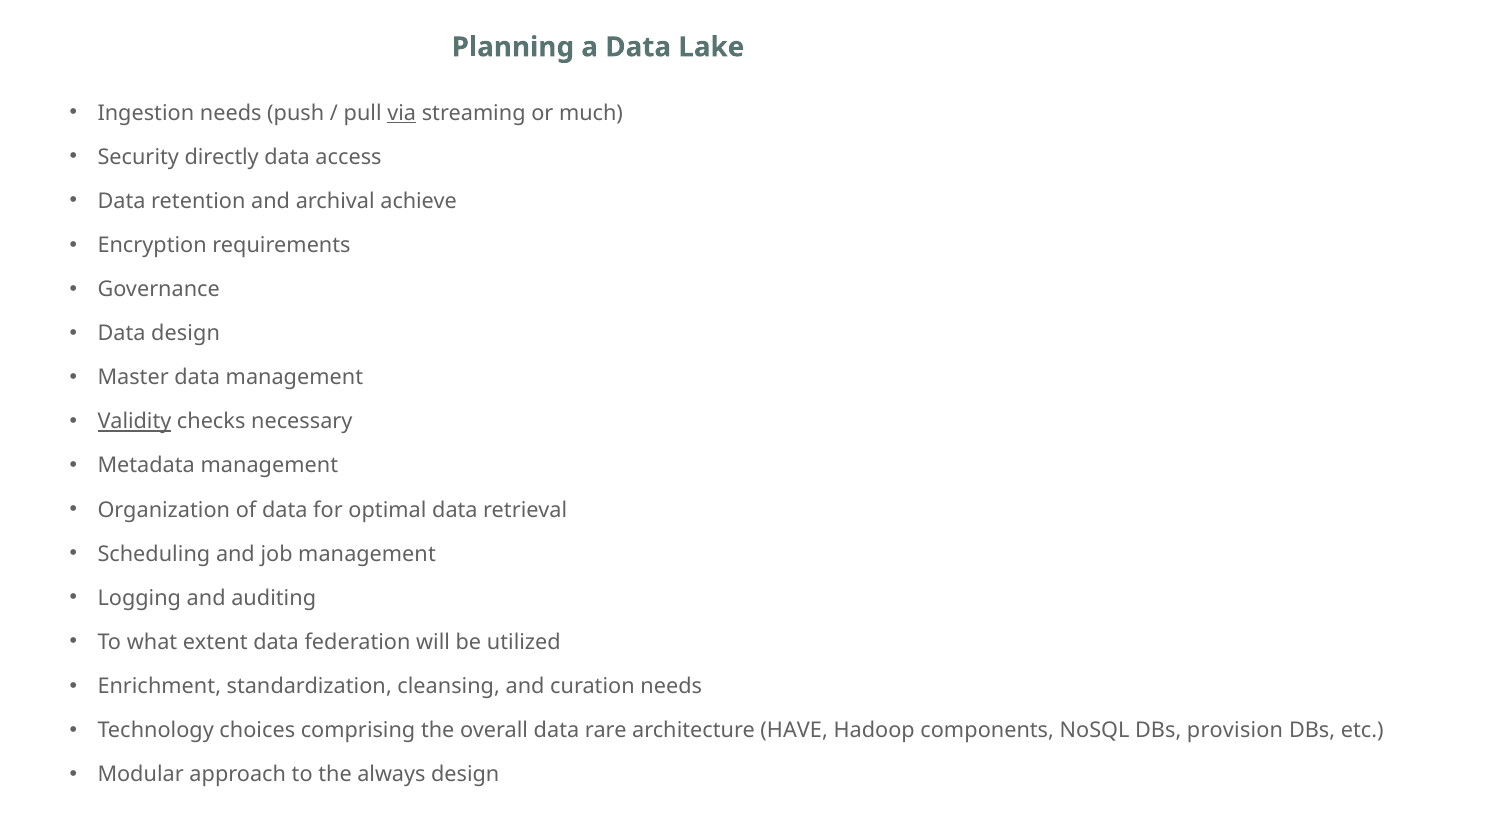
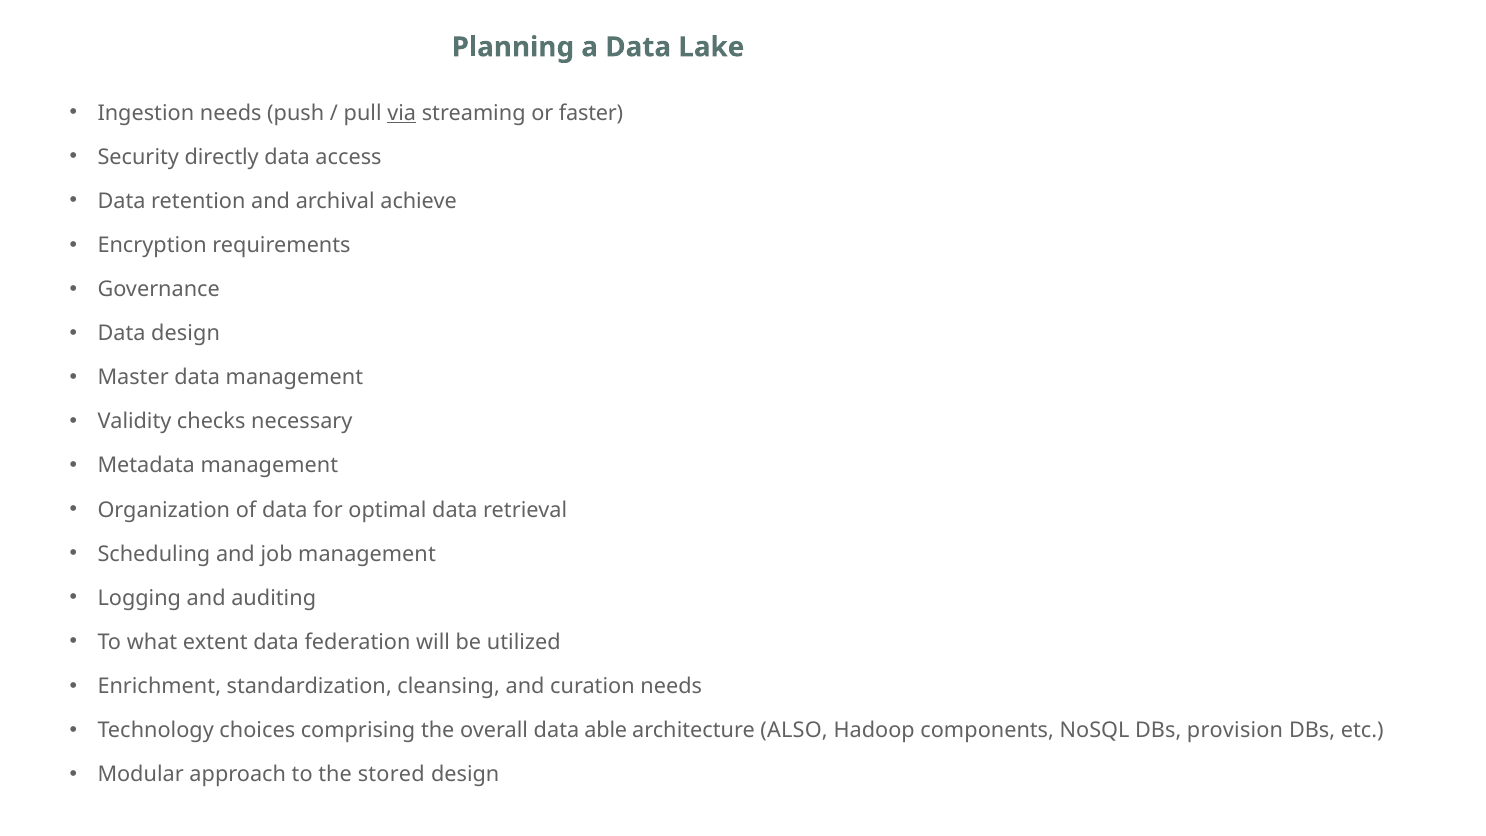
much: much -> faster (591, 113)
Validity underline: present -> none (134, 422)
rare: rare -> able (606, 730)
HAVE: HAVE -> ALSO (794, 730)
always: always -> stored (391, 774)
